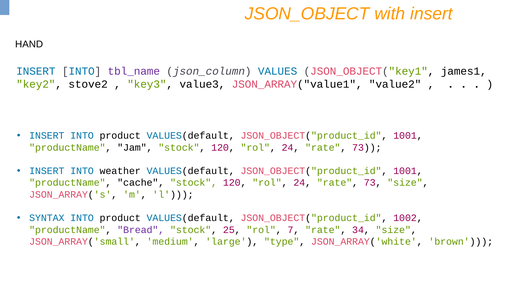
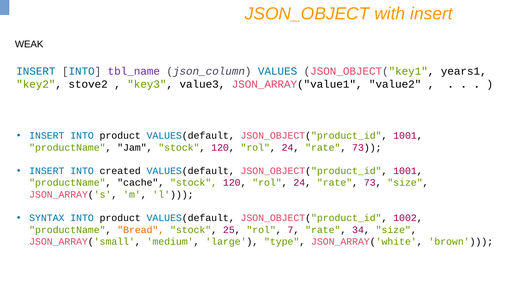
HAND: HAND -> WEAK (29, 44)
james1: james1 -> years1 (464, 71)
weather: weather -> created (120, 171)
Bread colour: purple -> orange (141, 229)
